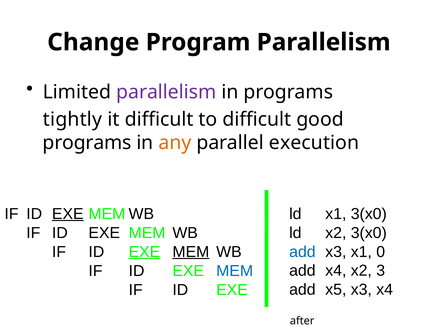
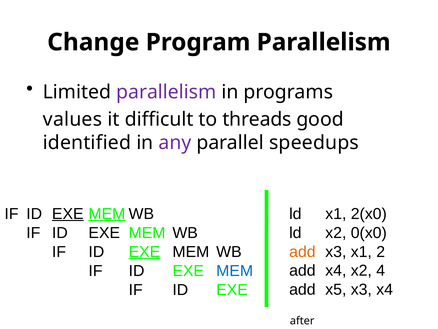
tightly: tightly -> values (73, 119)
to difficult: difficult -> threads (257, 119)
programs: programs -> identified (87, 143)
any colour: orange -> purple (175, 143)
execution: execution -> speedups (314, 143)
MEM underline: none -> present (107, 213)
x1 3(x0: 3(x0 -> 2(x0 (369, 213)
x2 3(x0: 3(x0 -> 0(x0 (369, 232)
add colour: blue -> orange (302, 251)
0: 0 -> 2 (381, 251)
MEM underline: present -> none (191, 251)
3: 3 -> 4 (381, 270)
